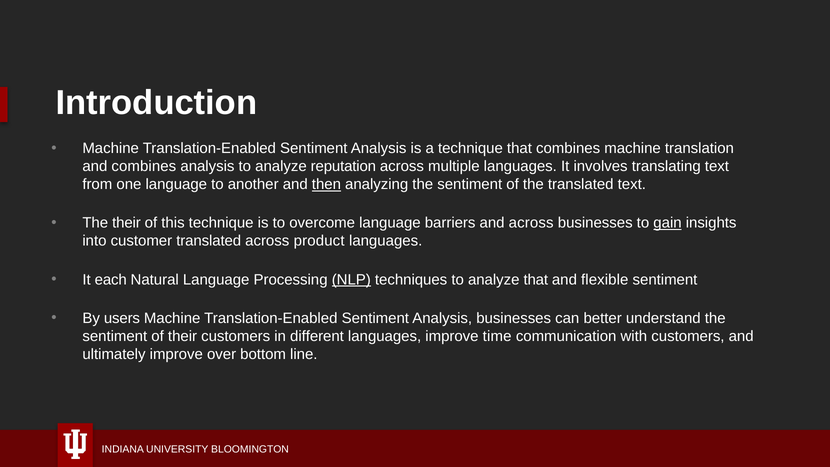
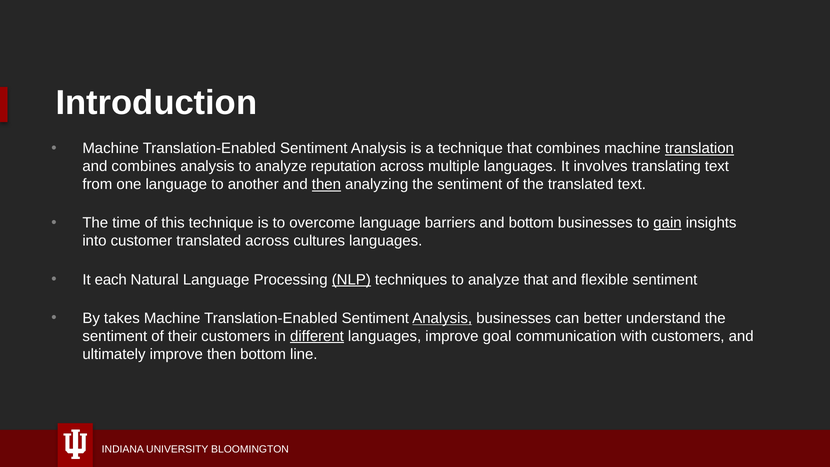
translation underline: none -> present (699, 149)
The their: their -> time (126, 223)
and across: across -> bottom (531, 223)
product: product -> cultures (319, 241)
users: users -> takes (122, 318)
Analysis underline: none -> present (442, 318)
different underline: none -> present (317, 336)
time: time -> goal (497, 336)
improve over: over -> then (222, 354)
